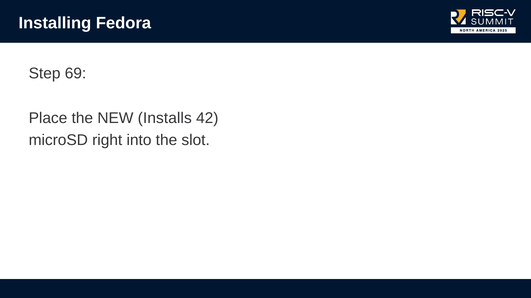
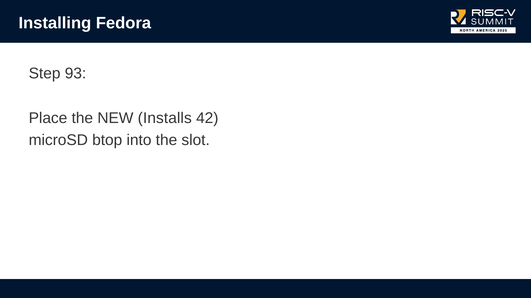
69: 69 -> 93 (75, 74)
right: right -> btop (107, 140)
